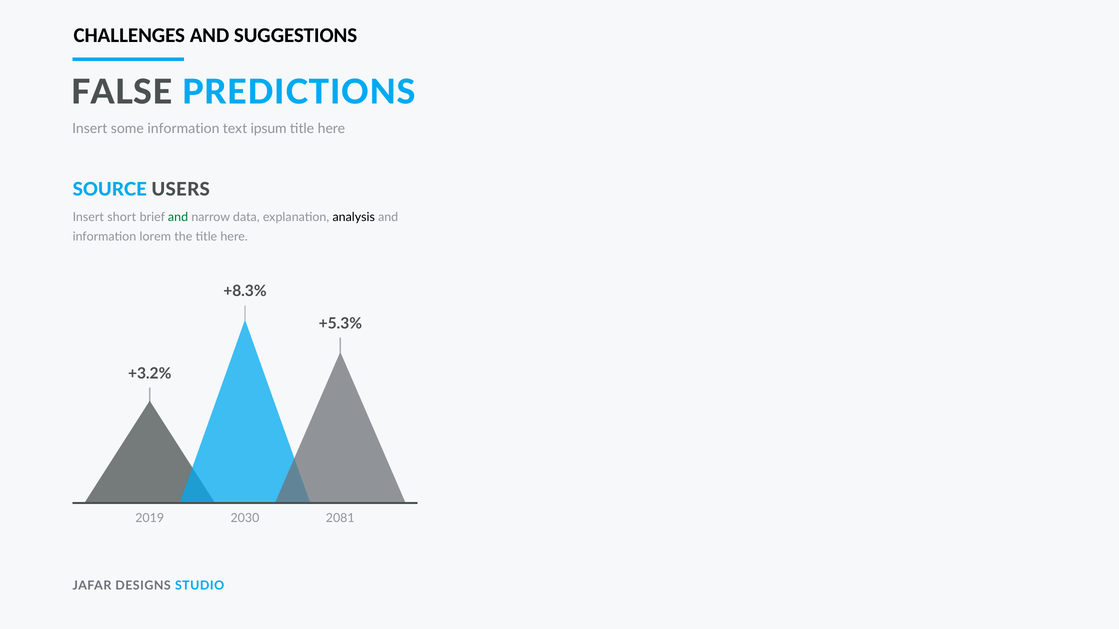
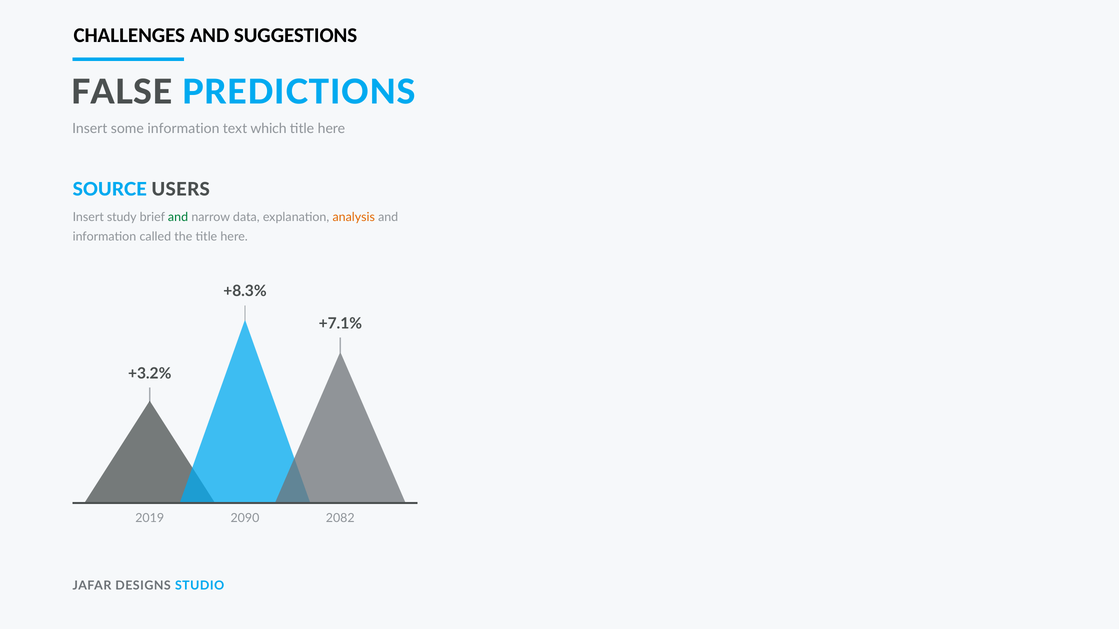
ipsum: ipsum -> which (269, 129)
short: short -> study (122, 217)
analysis colour: black -> orange (354, 217)
lorem: lorem -> called (155, 237)
+5.3%: +5.3% -> +7.1% (340, 324)
2030: 2030 -> 2090 (245, 518)
2081: 2081 -> 2082 (340, 518)
